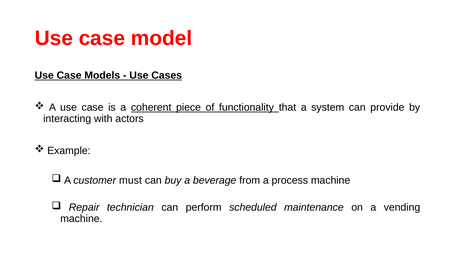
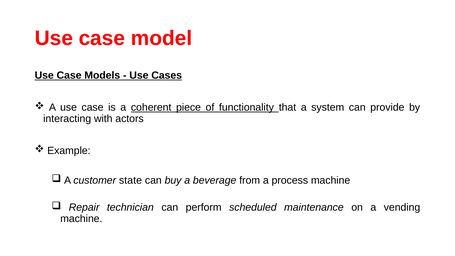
must: must -> state (131, 180)
